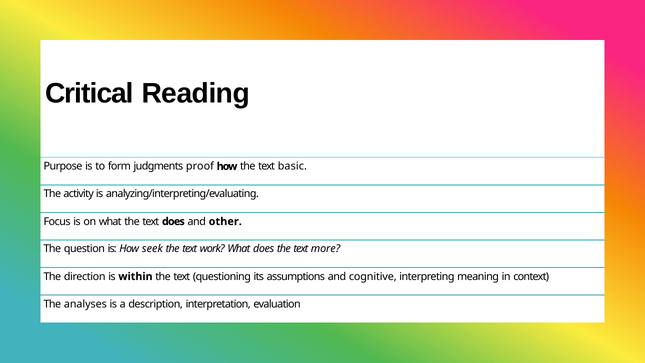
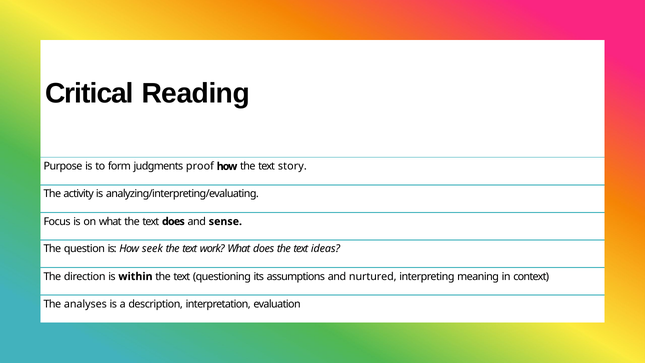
basic: basic -> story (292, 166)
other: other -> sense (225, 221)
more: more -> ideas (325, 249)
cognitive: cognitive -> nurtured (373, 276)
